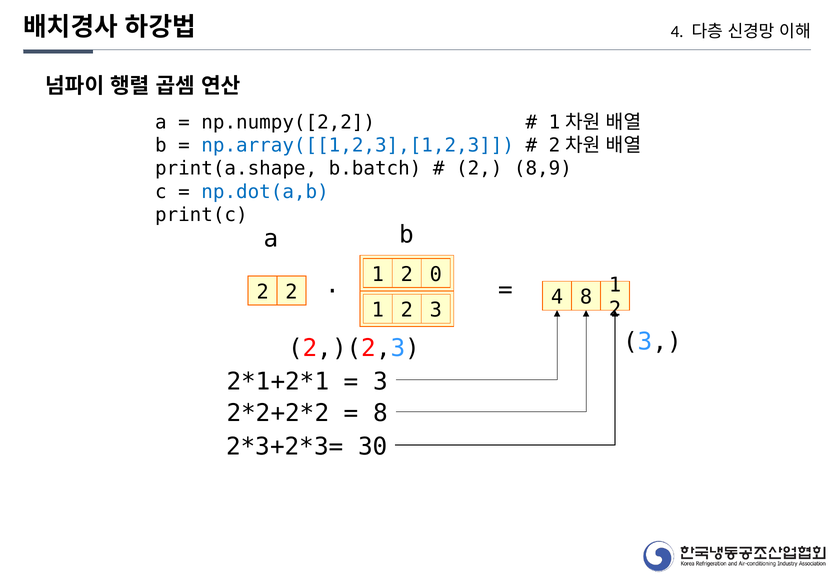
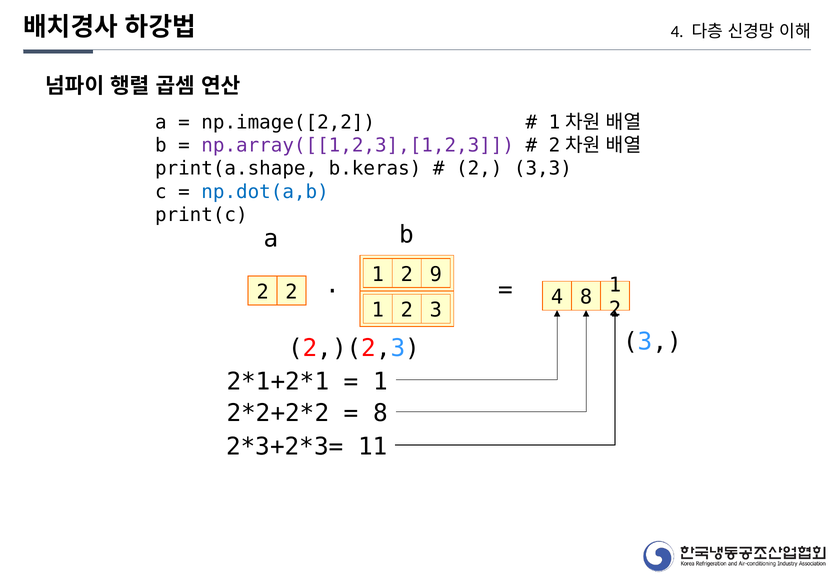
np.numpy([2,2: np.numpy([2,2 -> np.image([2,2 (288, 123)
np.array([[1,2,3],[1,2,3 colour: blue -> purple (358, 146)
b.batch: b.batch -> b.keras (375, 169)
8,9: 8,9 -> 3,3 (543, 169)
0: 0 -> 9 (436, 275)
3: 3 -> 1 (381, 382)
30: 30 -> 11 (373, 447)
